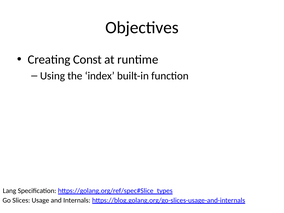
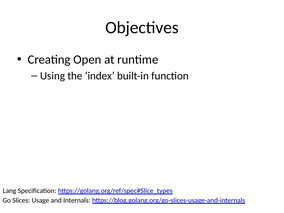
Const: Const -> Open (87, 60)
